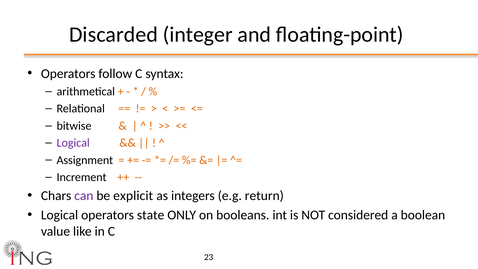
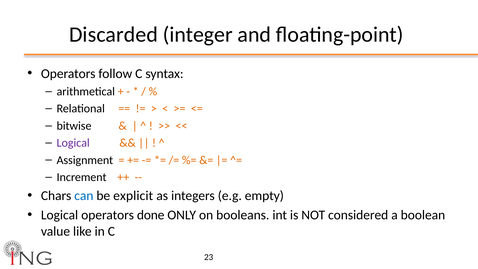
can colour: purple -> blue (84, 196)
return: return -> empty (264, 196)
state: state -> done (151, 215)
